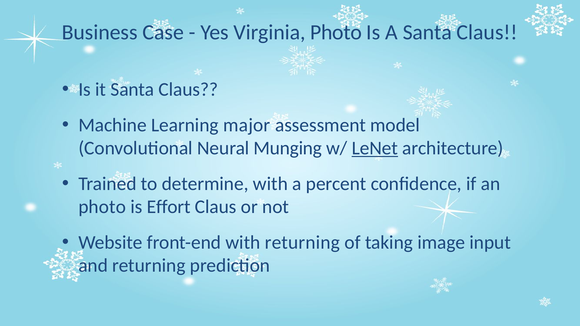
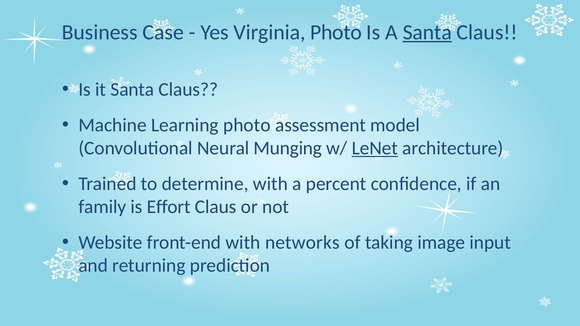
Santa underline: none -> present (427, 32)
Learning major: major -> photo (247, 125)
photo: photo -> family (102, 207)
with returning: returning -> networks (302, 243)
